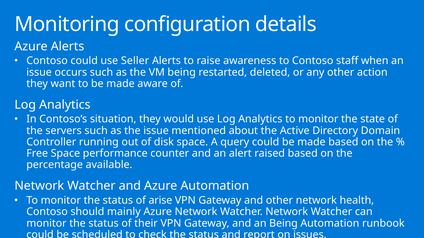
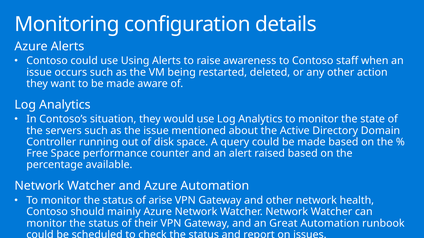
Seller: Seller -> Using (135, 61)
an Being: Being -> Great (283, 224)
